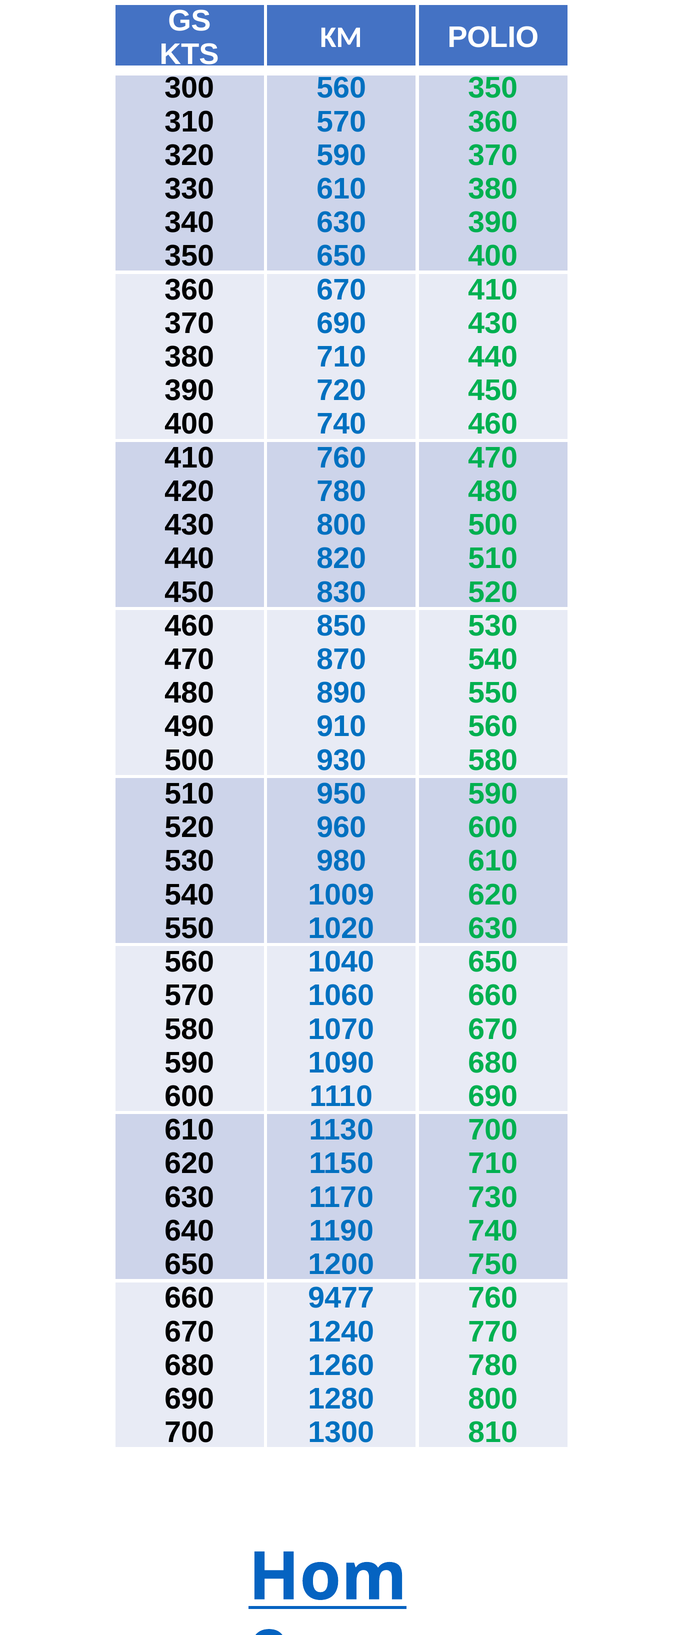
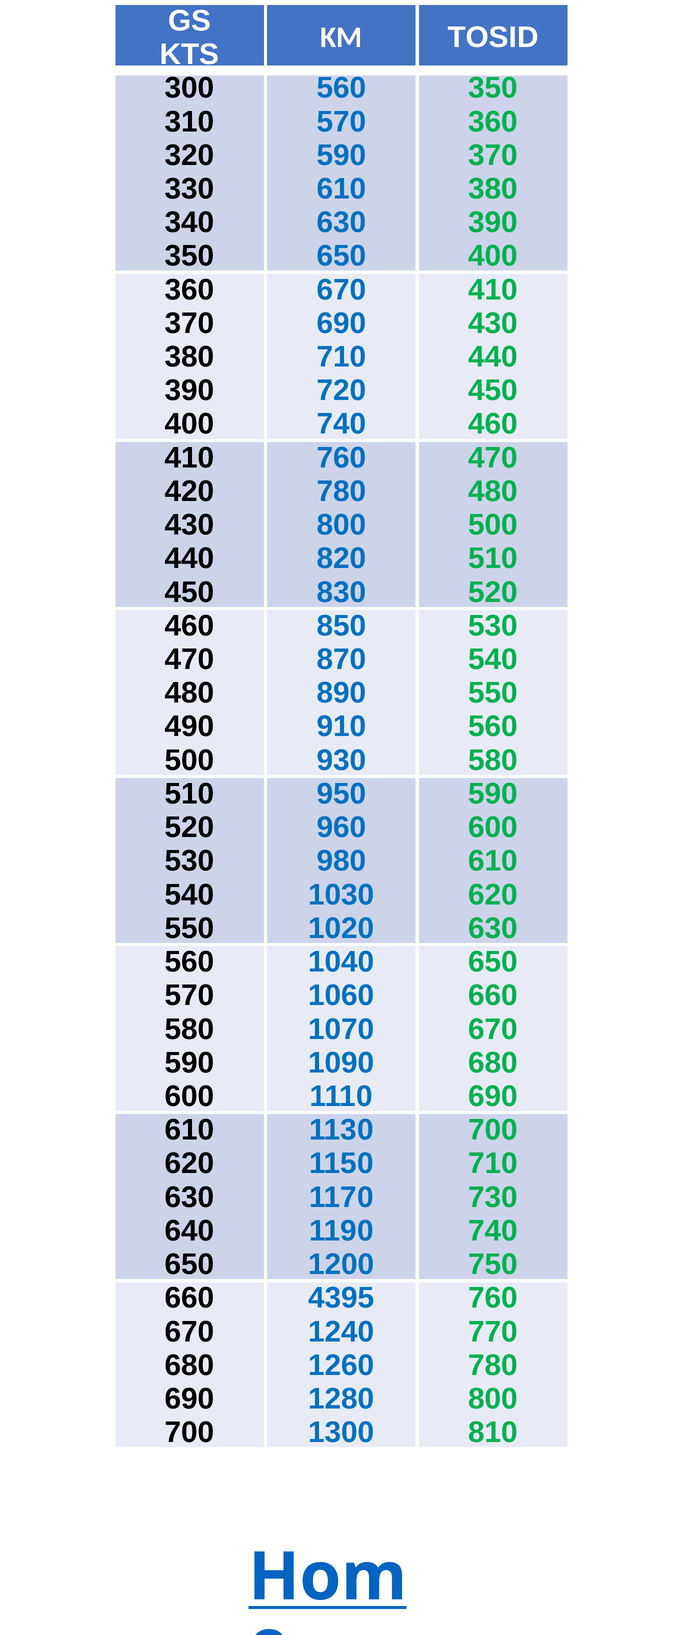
POLIO: POLIO -> TOSID (493, 38)
1009: 1009 -> 1030 (341, 894)
9477: 9477 -> 4395 (341, 1297)
